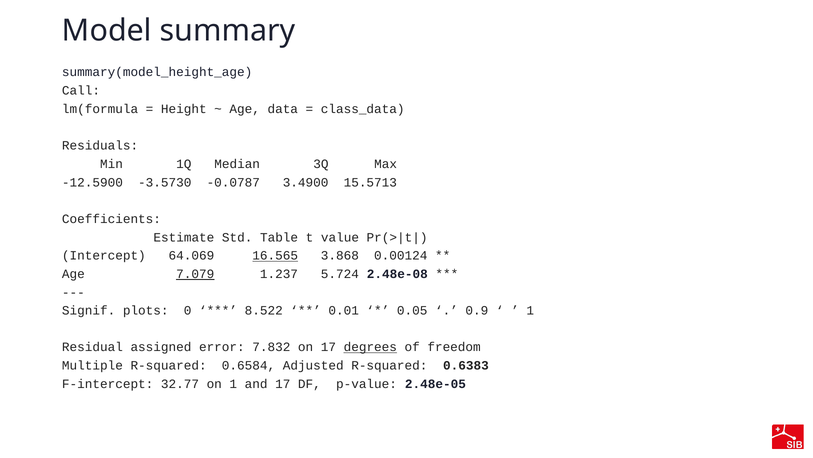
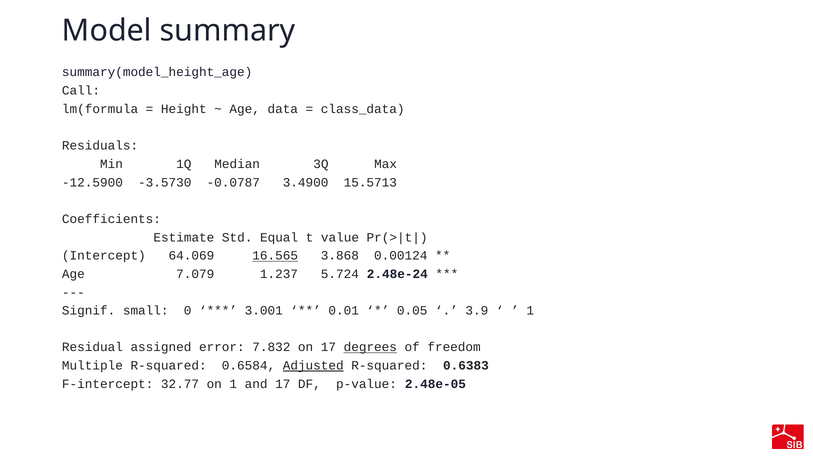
Table: Table -> Equal (279, 237)
7.079 underline: present -> none (195, 274)
2.48e-08: 2.48e-08 -> 2.48e-24 (397, 274)
plots: plots -> small (146, 310)
8.522: 8.522 -> 3.001 (264, 310)
0.9: 0.9 -> 3.9 (477, 310)
Adjusted underline: none -> present (313, 365)
